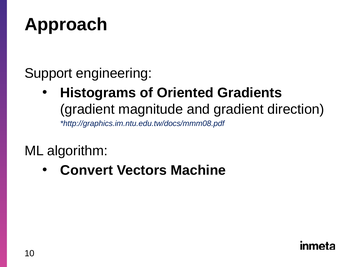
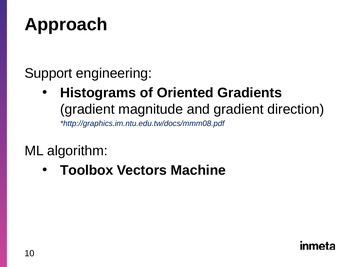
Convert: Convert -> Toolbox (87, 170)
